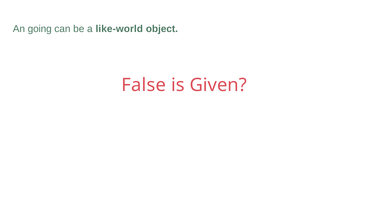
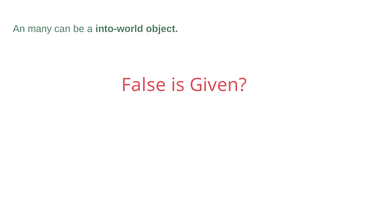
going: going -> many (40, 29)
like-world: like-world -> into-world (119, 29)
